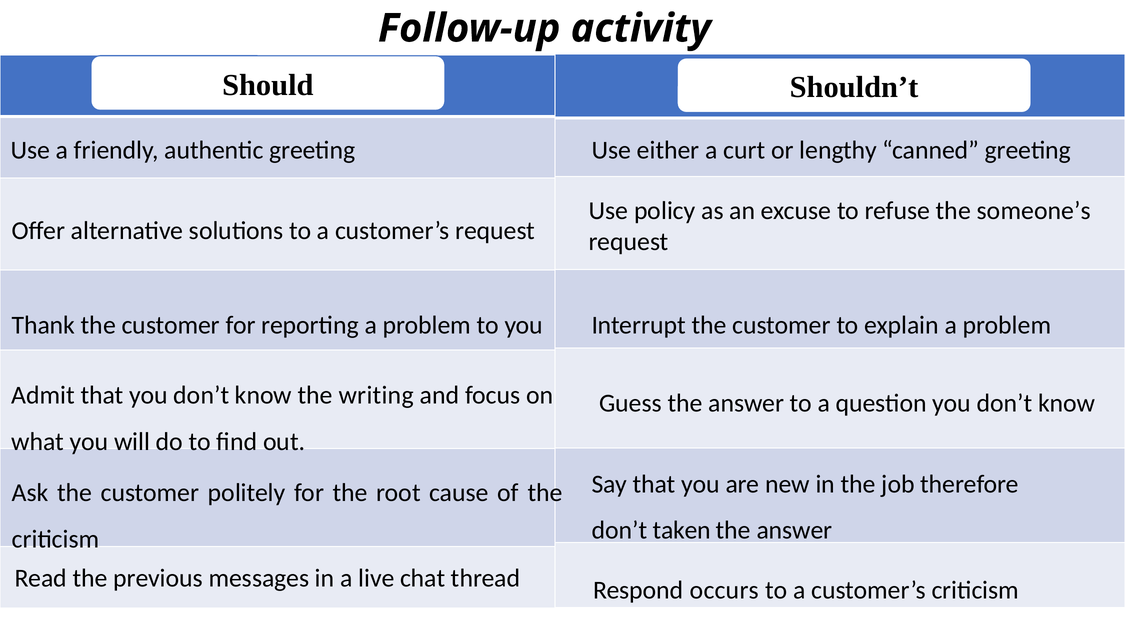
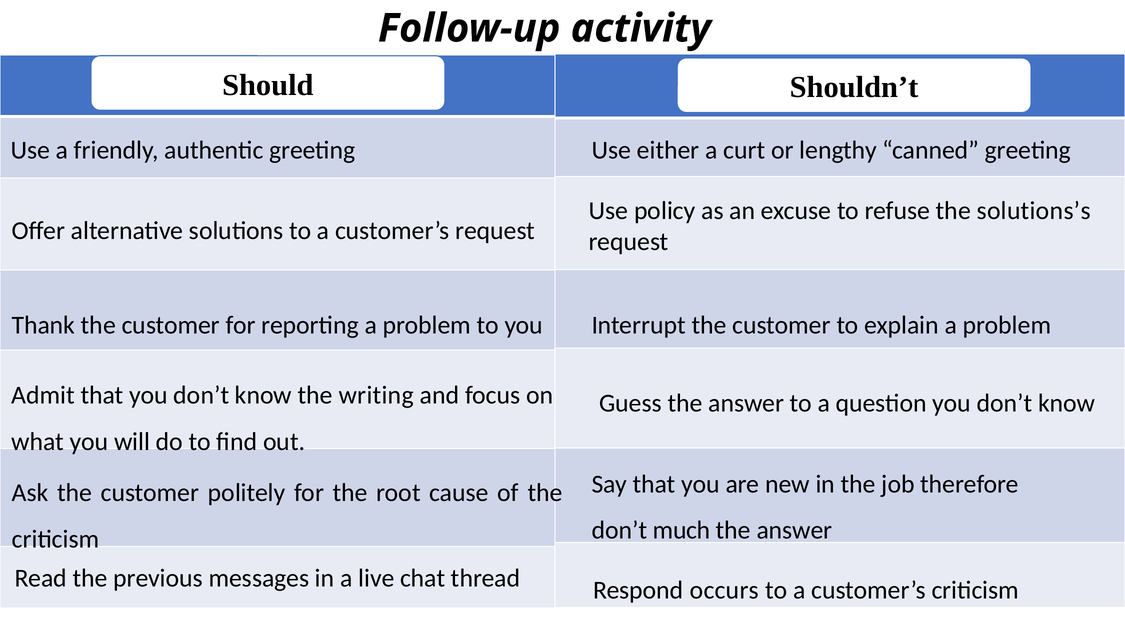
someone’s: someone’s -> solutions’s (1034, 211)
taken: taken -> much (682, 530)
